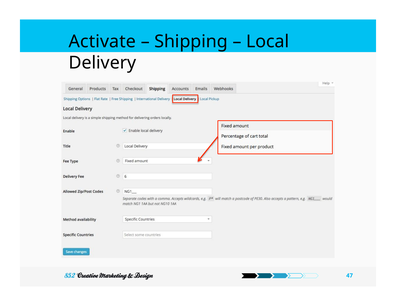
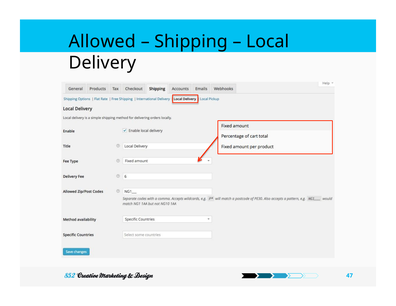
Activate: Activate -> Allowed (102, 41)
